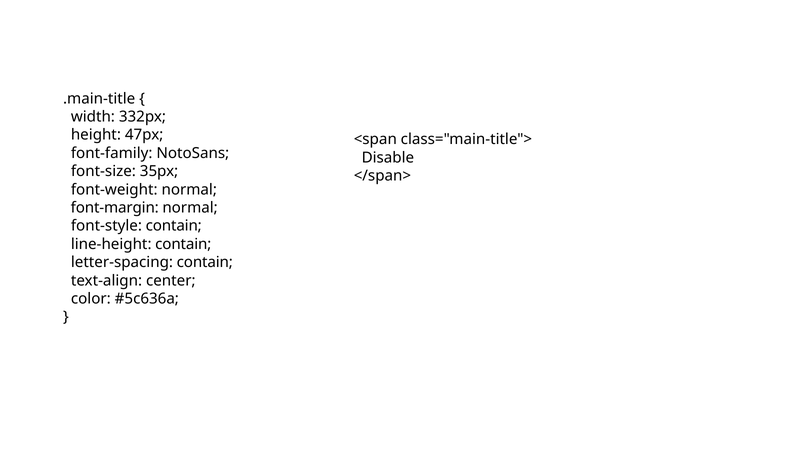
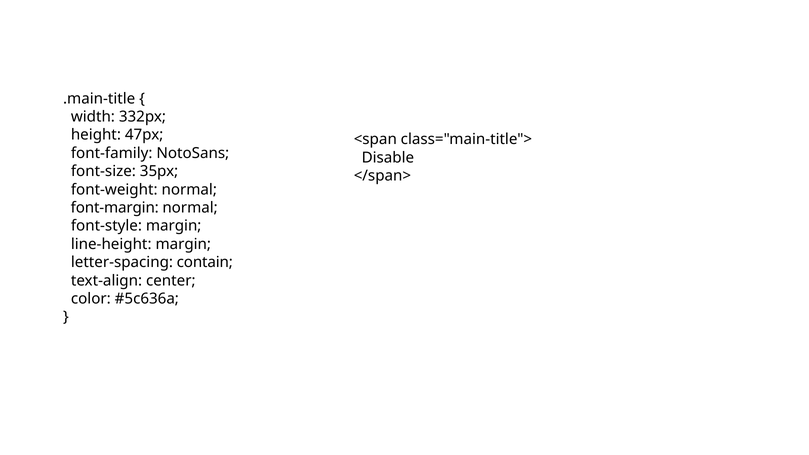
font-style contain: contain -> margin (174, 226)
line-height contain: contain -> margin (183, 244)
